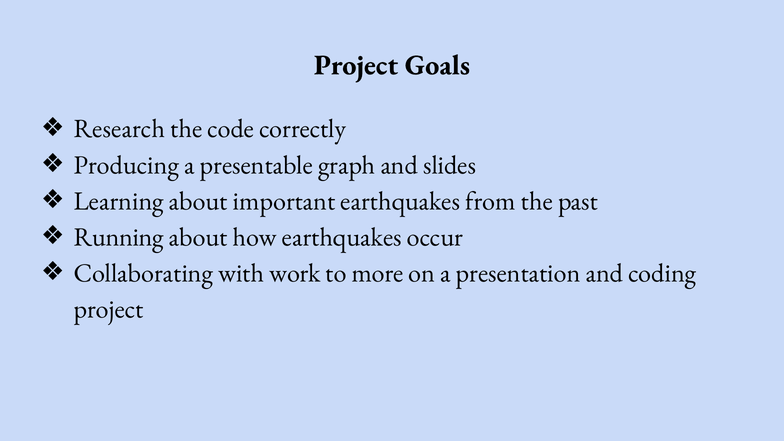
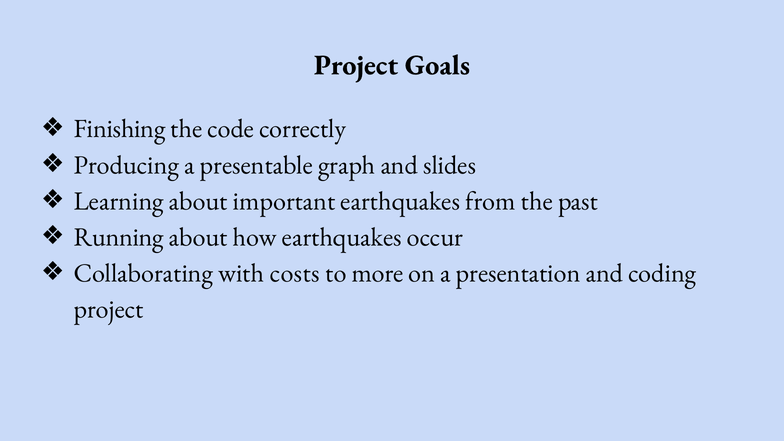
Research: Research -> Finishing (120, 129)
work: work -> costs (295, 273)
